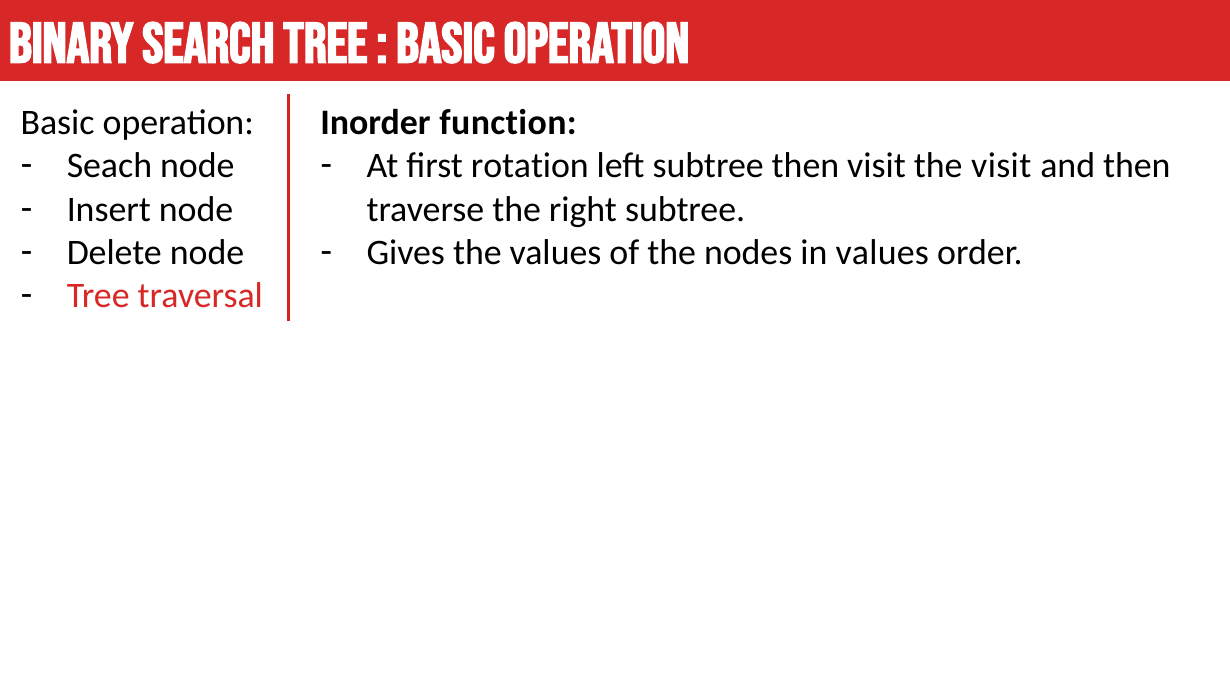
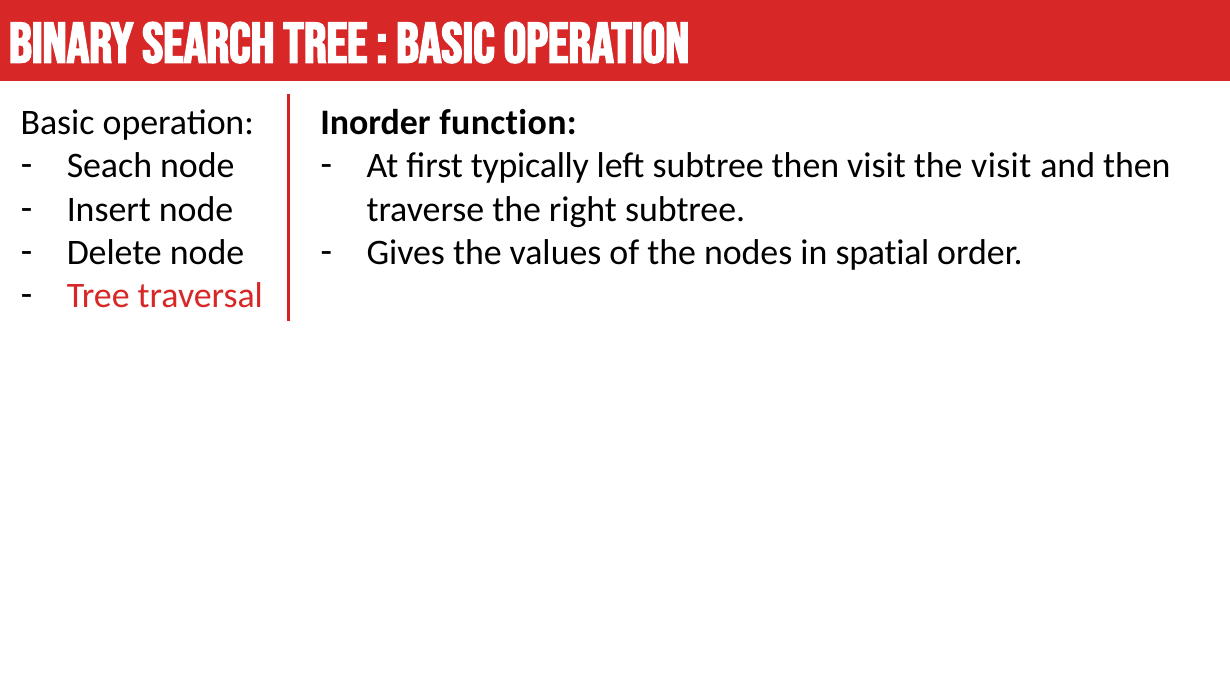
rotation: rotation -> typically (530, 166)
in values: values -> spatial (883, 252)
